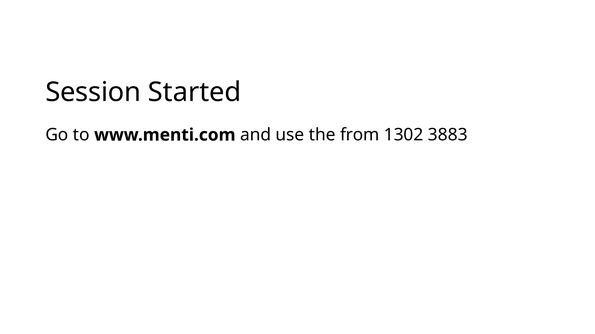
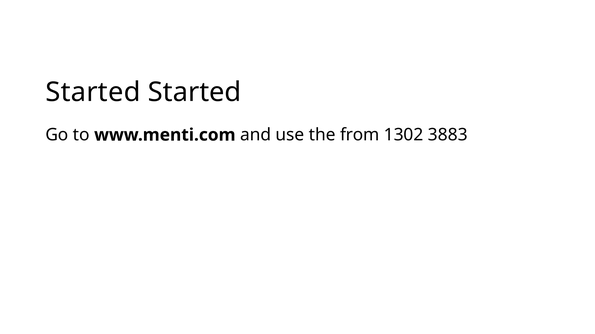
Session: Session -> Started (93, 92)
